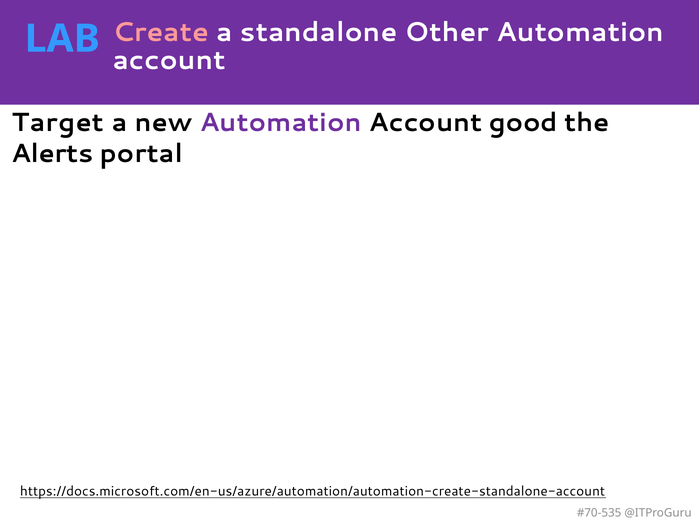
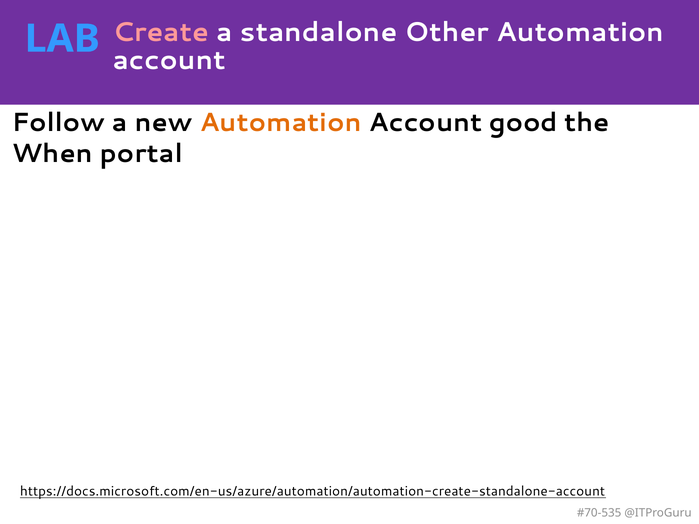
Target: Target -> Follow (58, 122)
Automation colour: purple -> orange (281, 122)
Alerts: Alerts -> When (52, 154)
